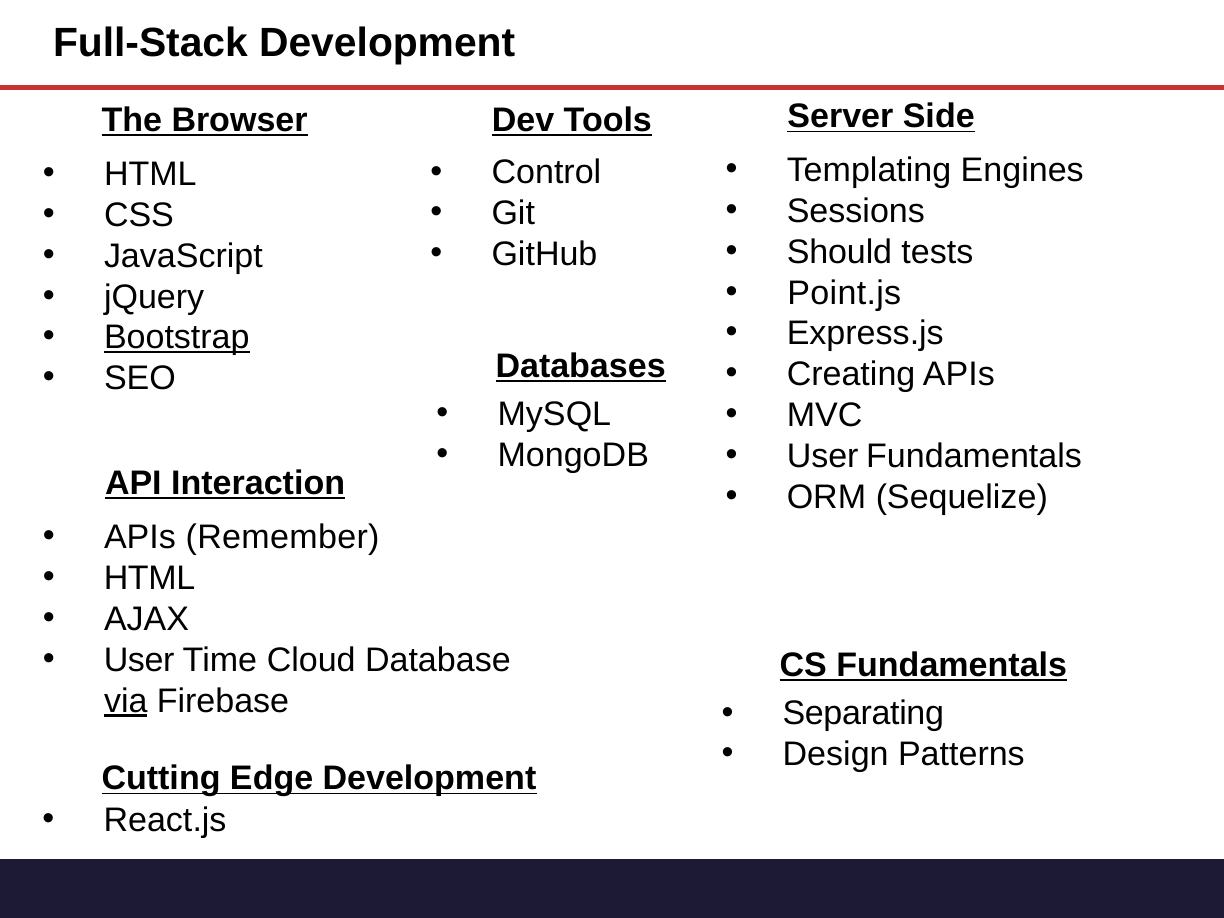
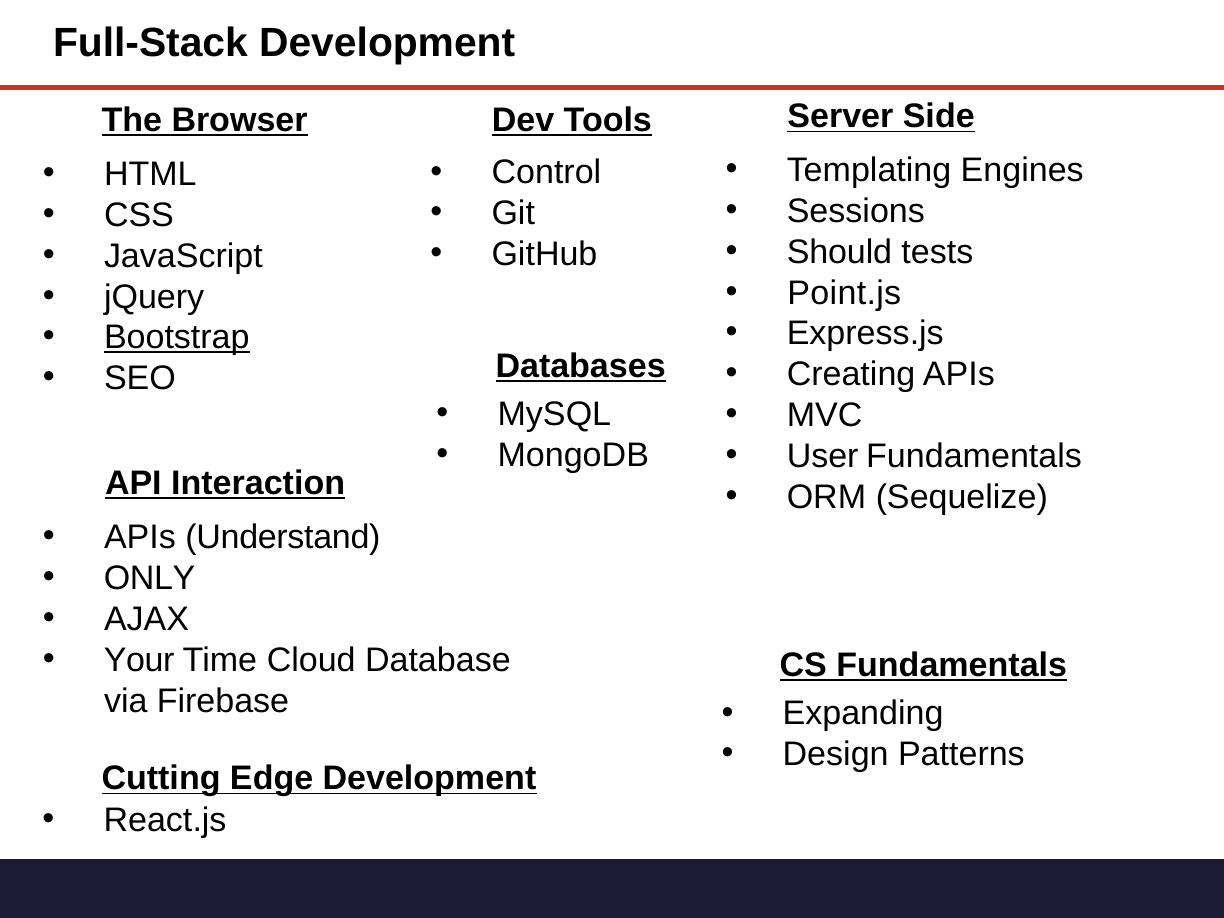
Remember: Remember -> Understand (283, 538)
HTML: HTML -> ONLY (150, 578)
User: User -> Your (139, 660)
via underline: present -> none (126, 701)
Separating: Separating -> Expanding (863, 714)
